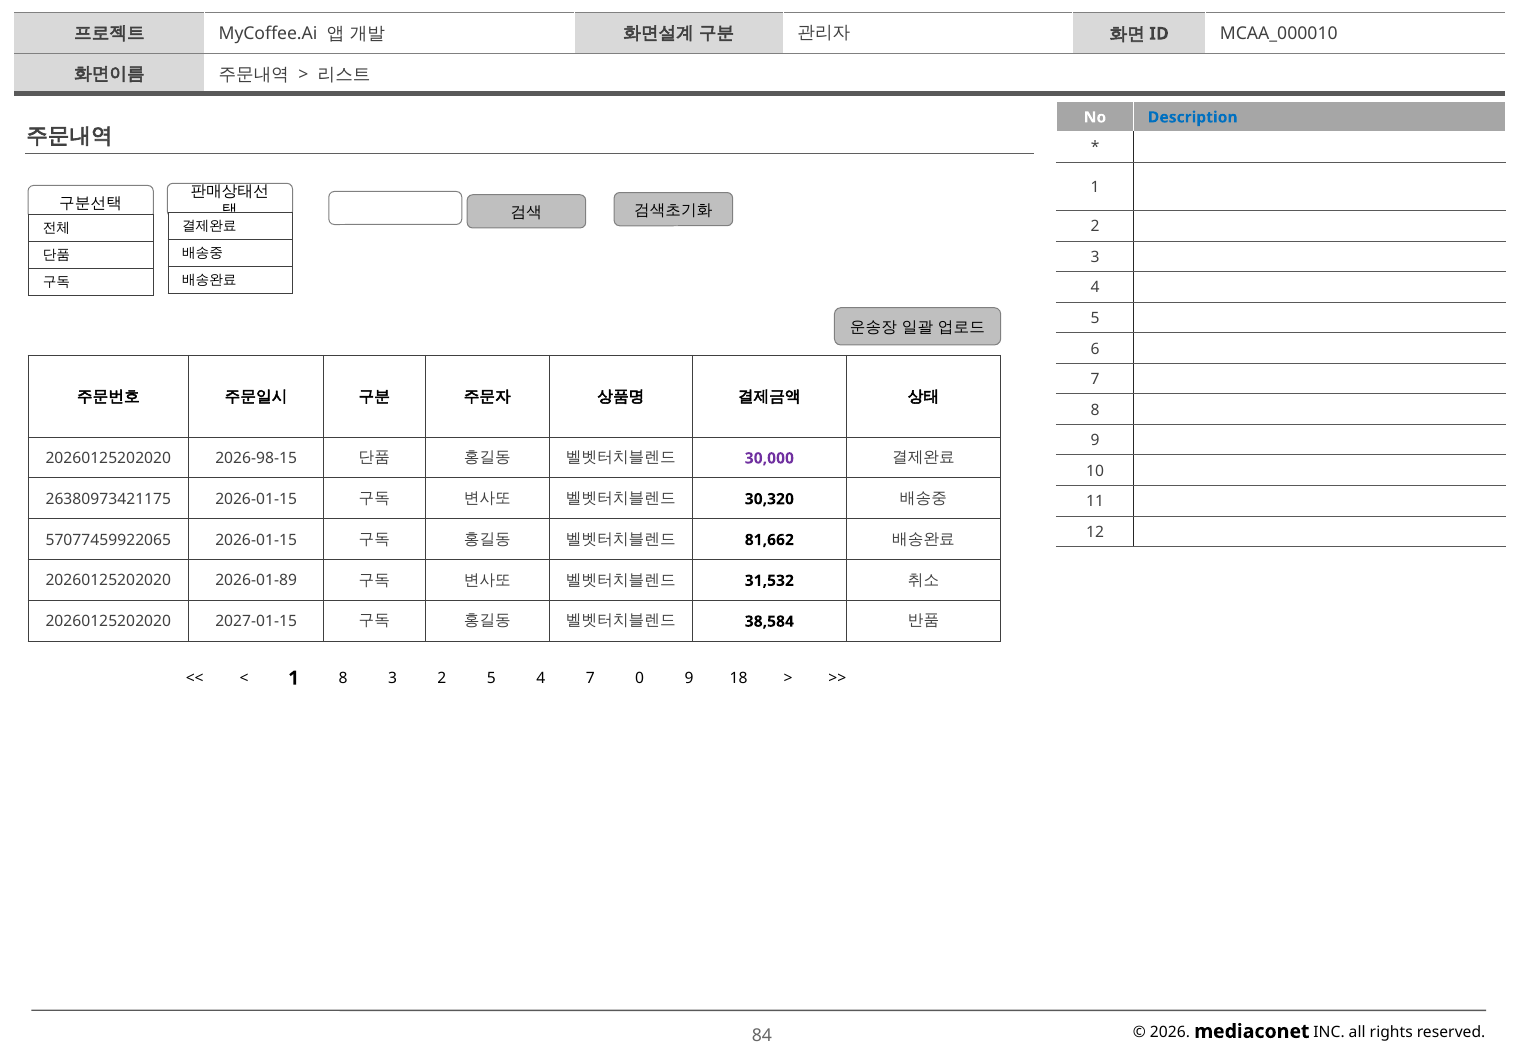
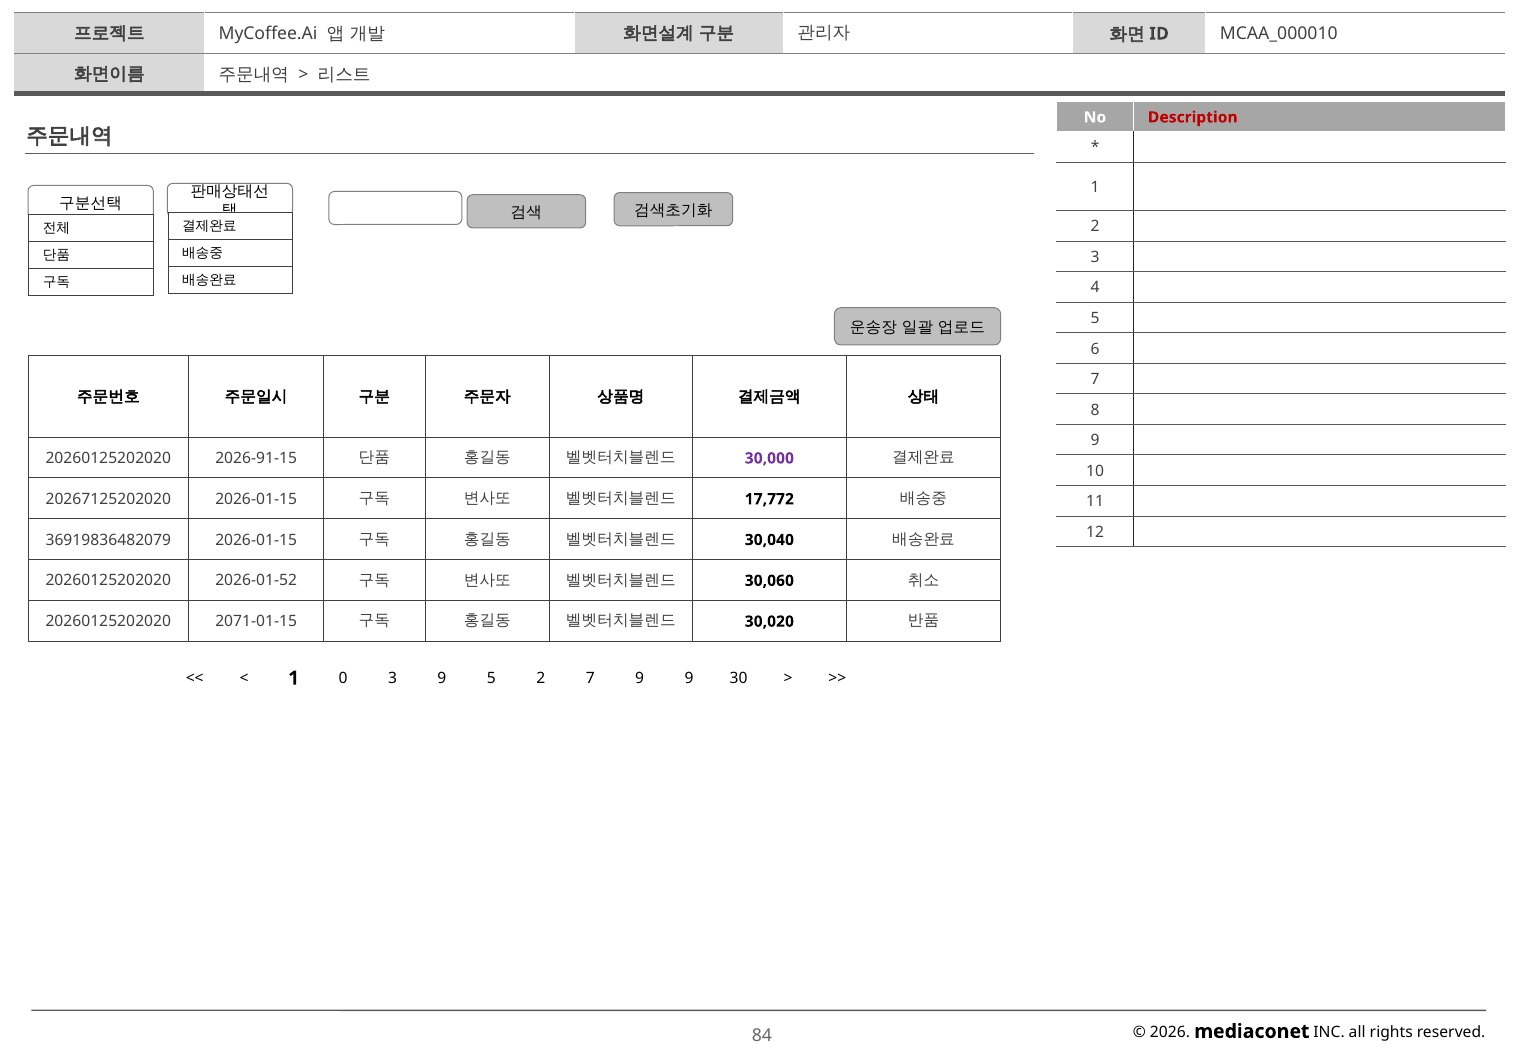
Description colour: blue -> red (1193, 117)
2026-98-15: 2026-98-15 -> 2026-91-15 (256, 458)
26380973421175: 26380973421175 -> 20267125202020 (108, 499)
30,320: 30,320 -> 17,772 (769, 499)
57077459922065: 57077459922065 -> 36919836482079 (108, 540)
81,662: 81,662 -> 30,040 (769, 540)
2026-01-89: 2026-01-89 -> 2026-01-52 (256, 581)
31,532: 31,532 -> 30,060 (769, 581)
2027-01-15: 2027-01-15 -> 2071-01-15 (256, 621)
38,584: 38,584 -> 30,020 (769, 621)
1 8: 8 -> 0 (343, 678)
3 2: 2 -> 9 (442, 678)
5 4: 4 -> 2 (541, 678)
7 0: 0 -> 9 (640, 678)
18: 18 -> 30 (739, 678)
